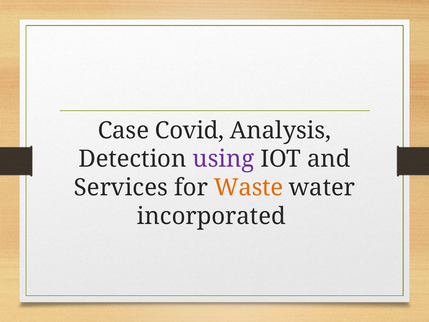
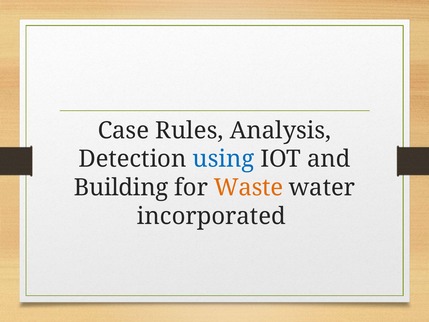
Covid: Covid -> Rules (189, 130)
using colour: purple -> blue (223, 159)
Services: Services -> Building (121, 188)
